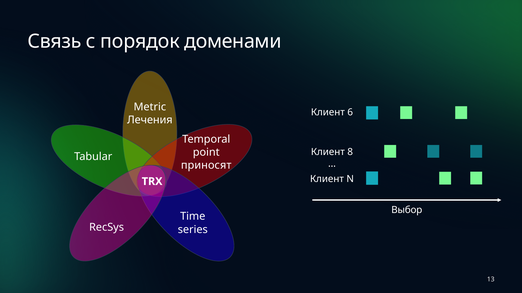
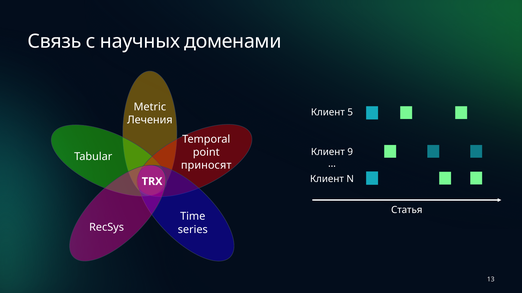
порядок: порядок -> научных (140, 42)
6: 6 -> 5 (350, 112)
8: 8 -> 9 (350, 152)
Выбор: Выбор -> Статья (407, 210)
